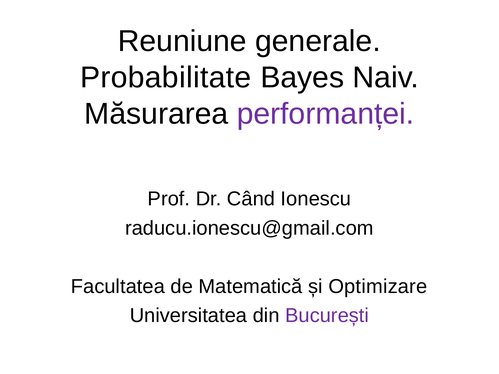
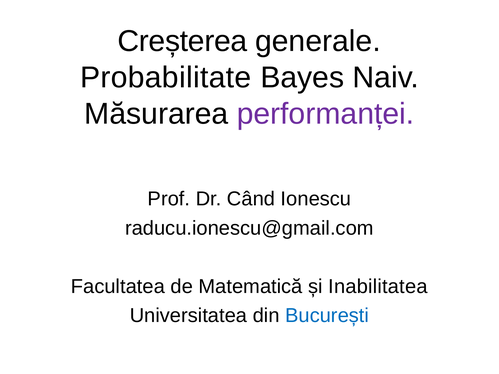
Reuniune: Reuniune -> Creșterea (182, 41)
Optimizare: Optimizare -> Inabilitatea (378, 287)
București colour: purple -> blue (327, 316)
